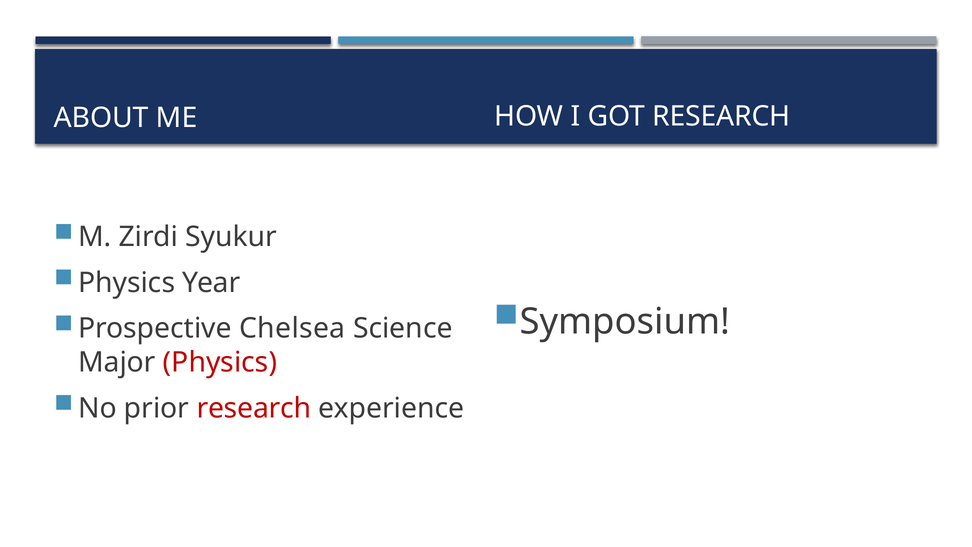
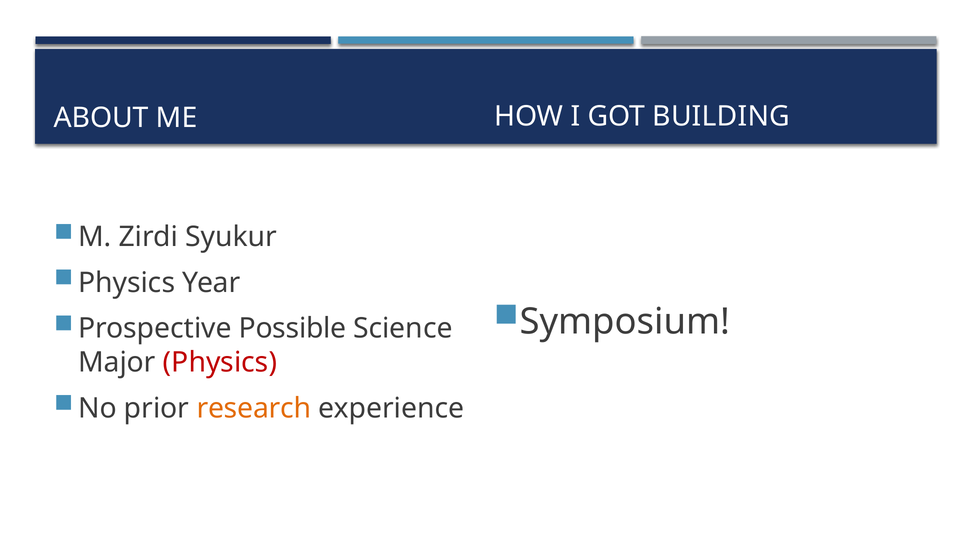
GOT RESEARCH: RESEARCH -> BUILDING (721, 117)
Chelsea: Chelsea -> Possible (293, 328)
research colour: red -> orange (254, 408)
